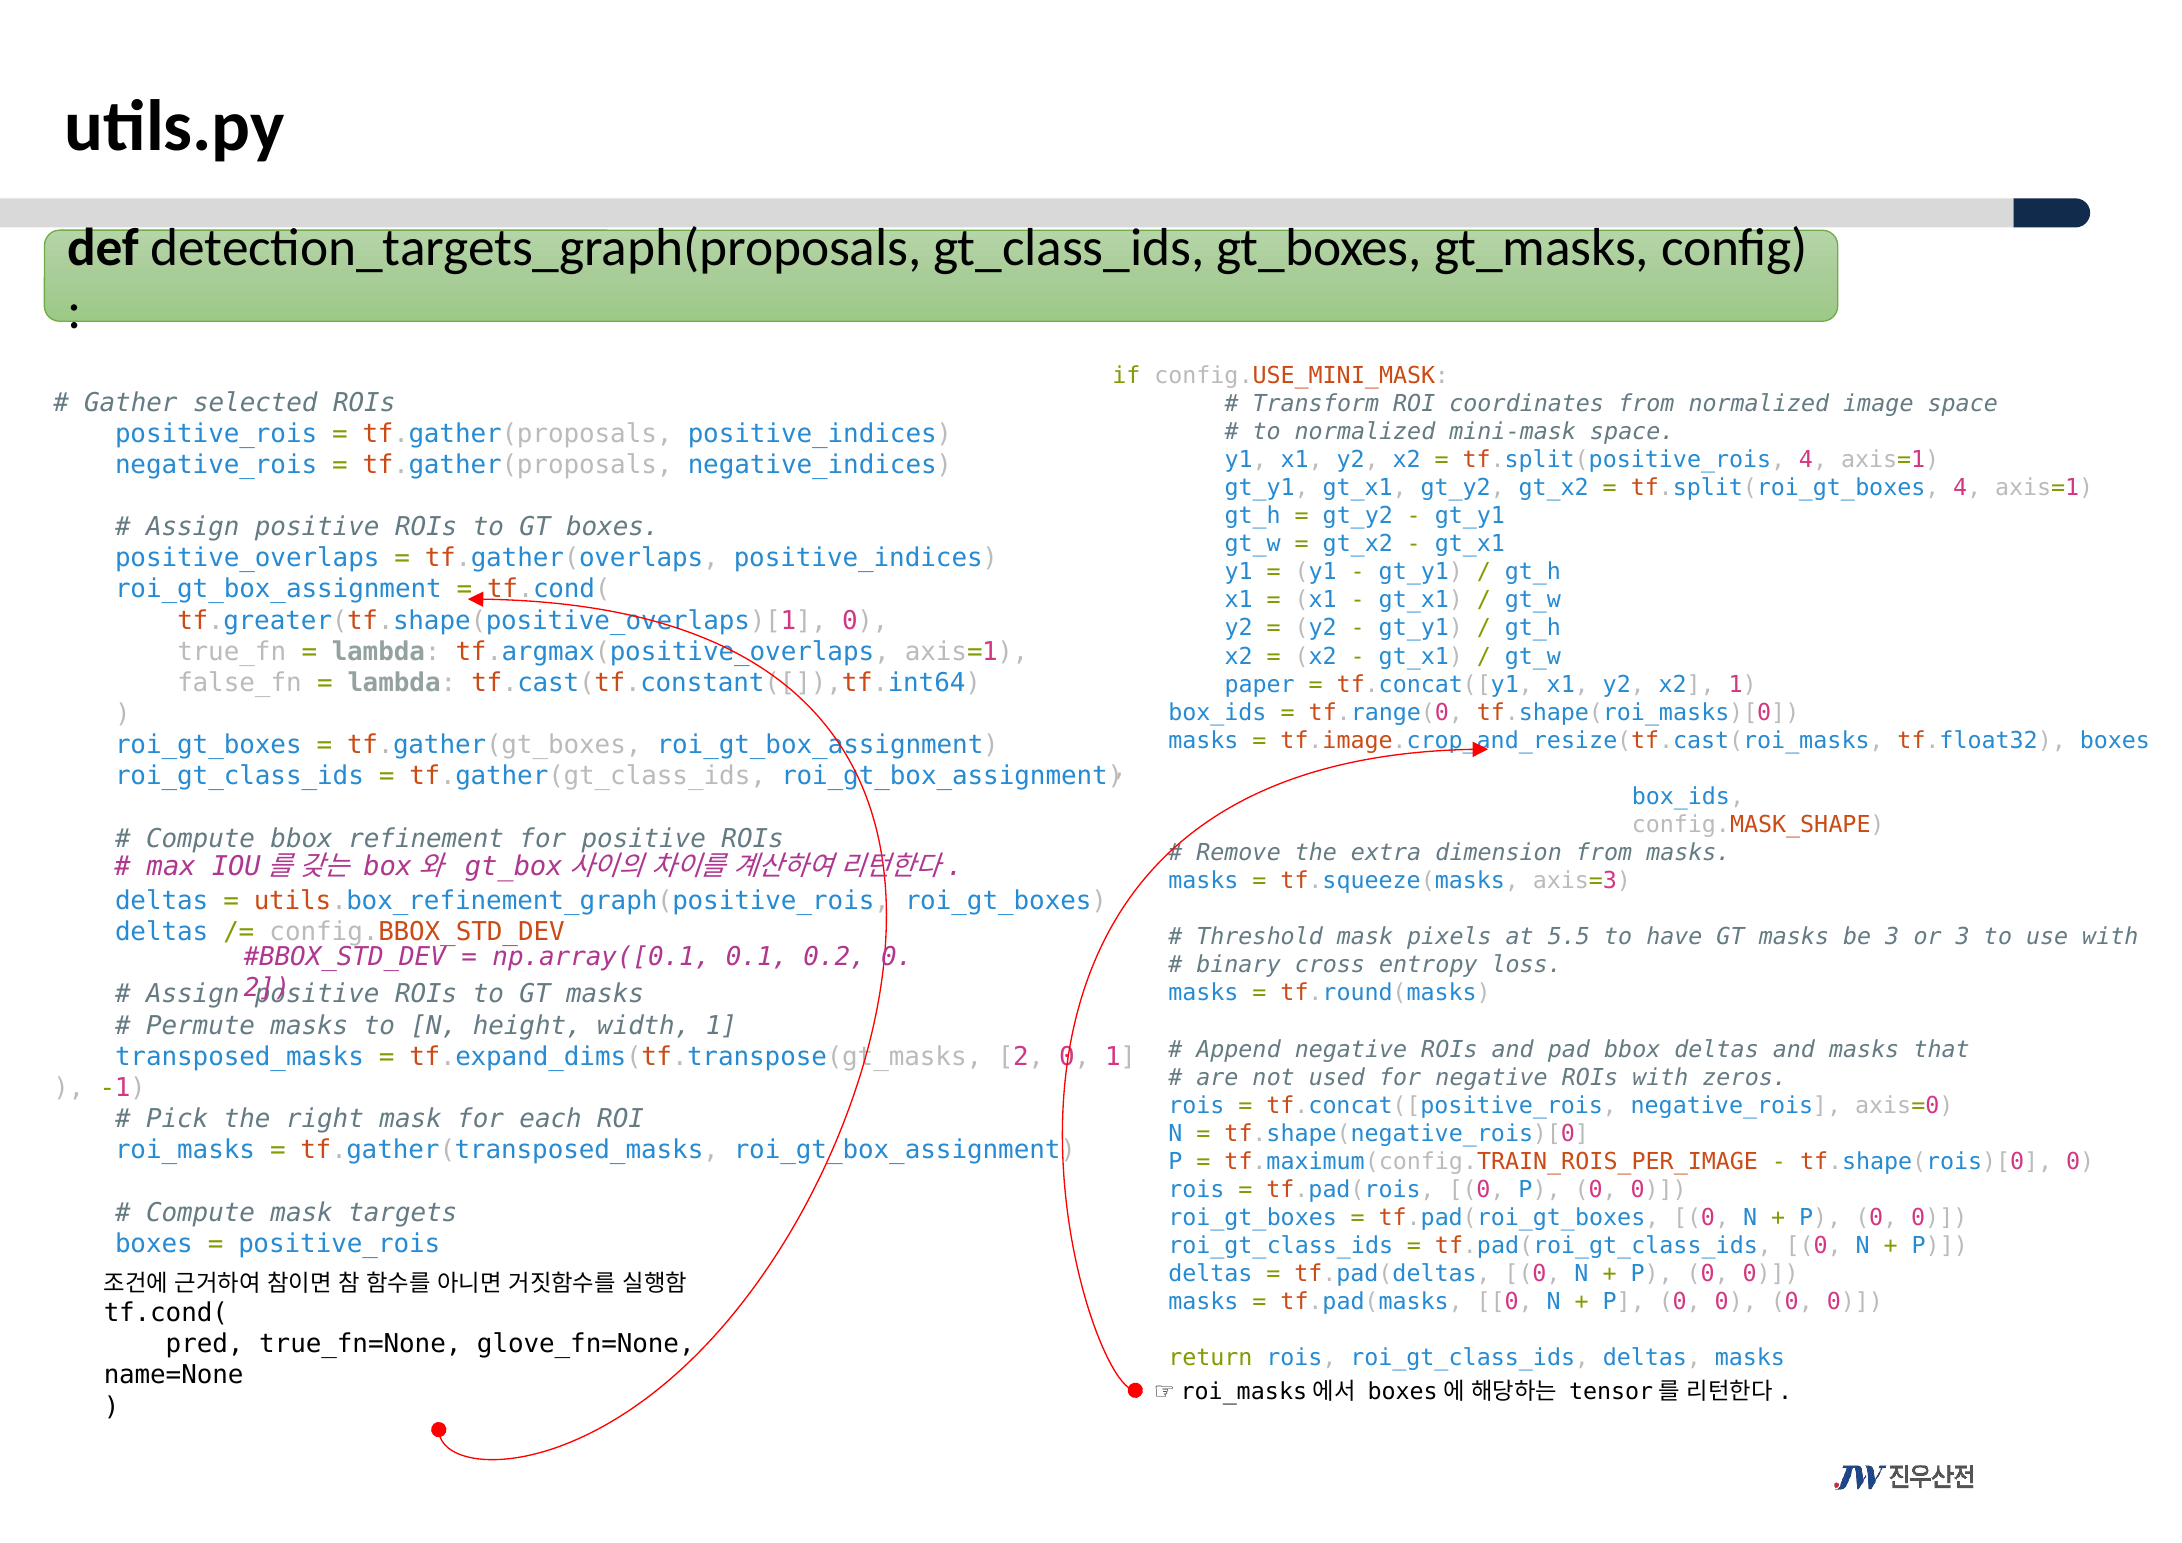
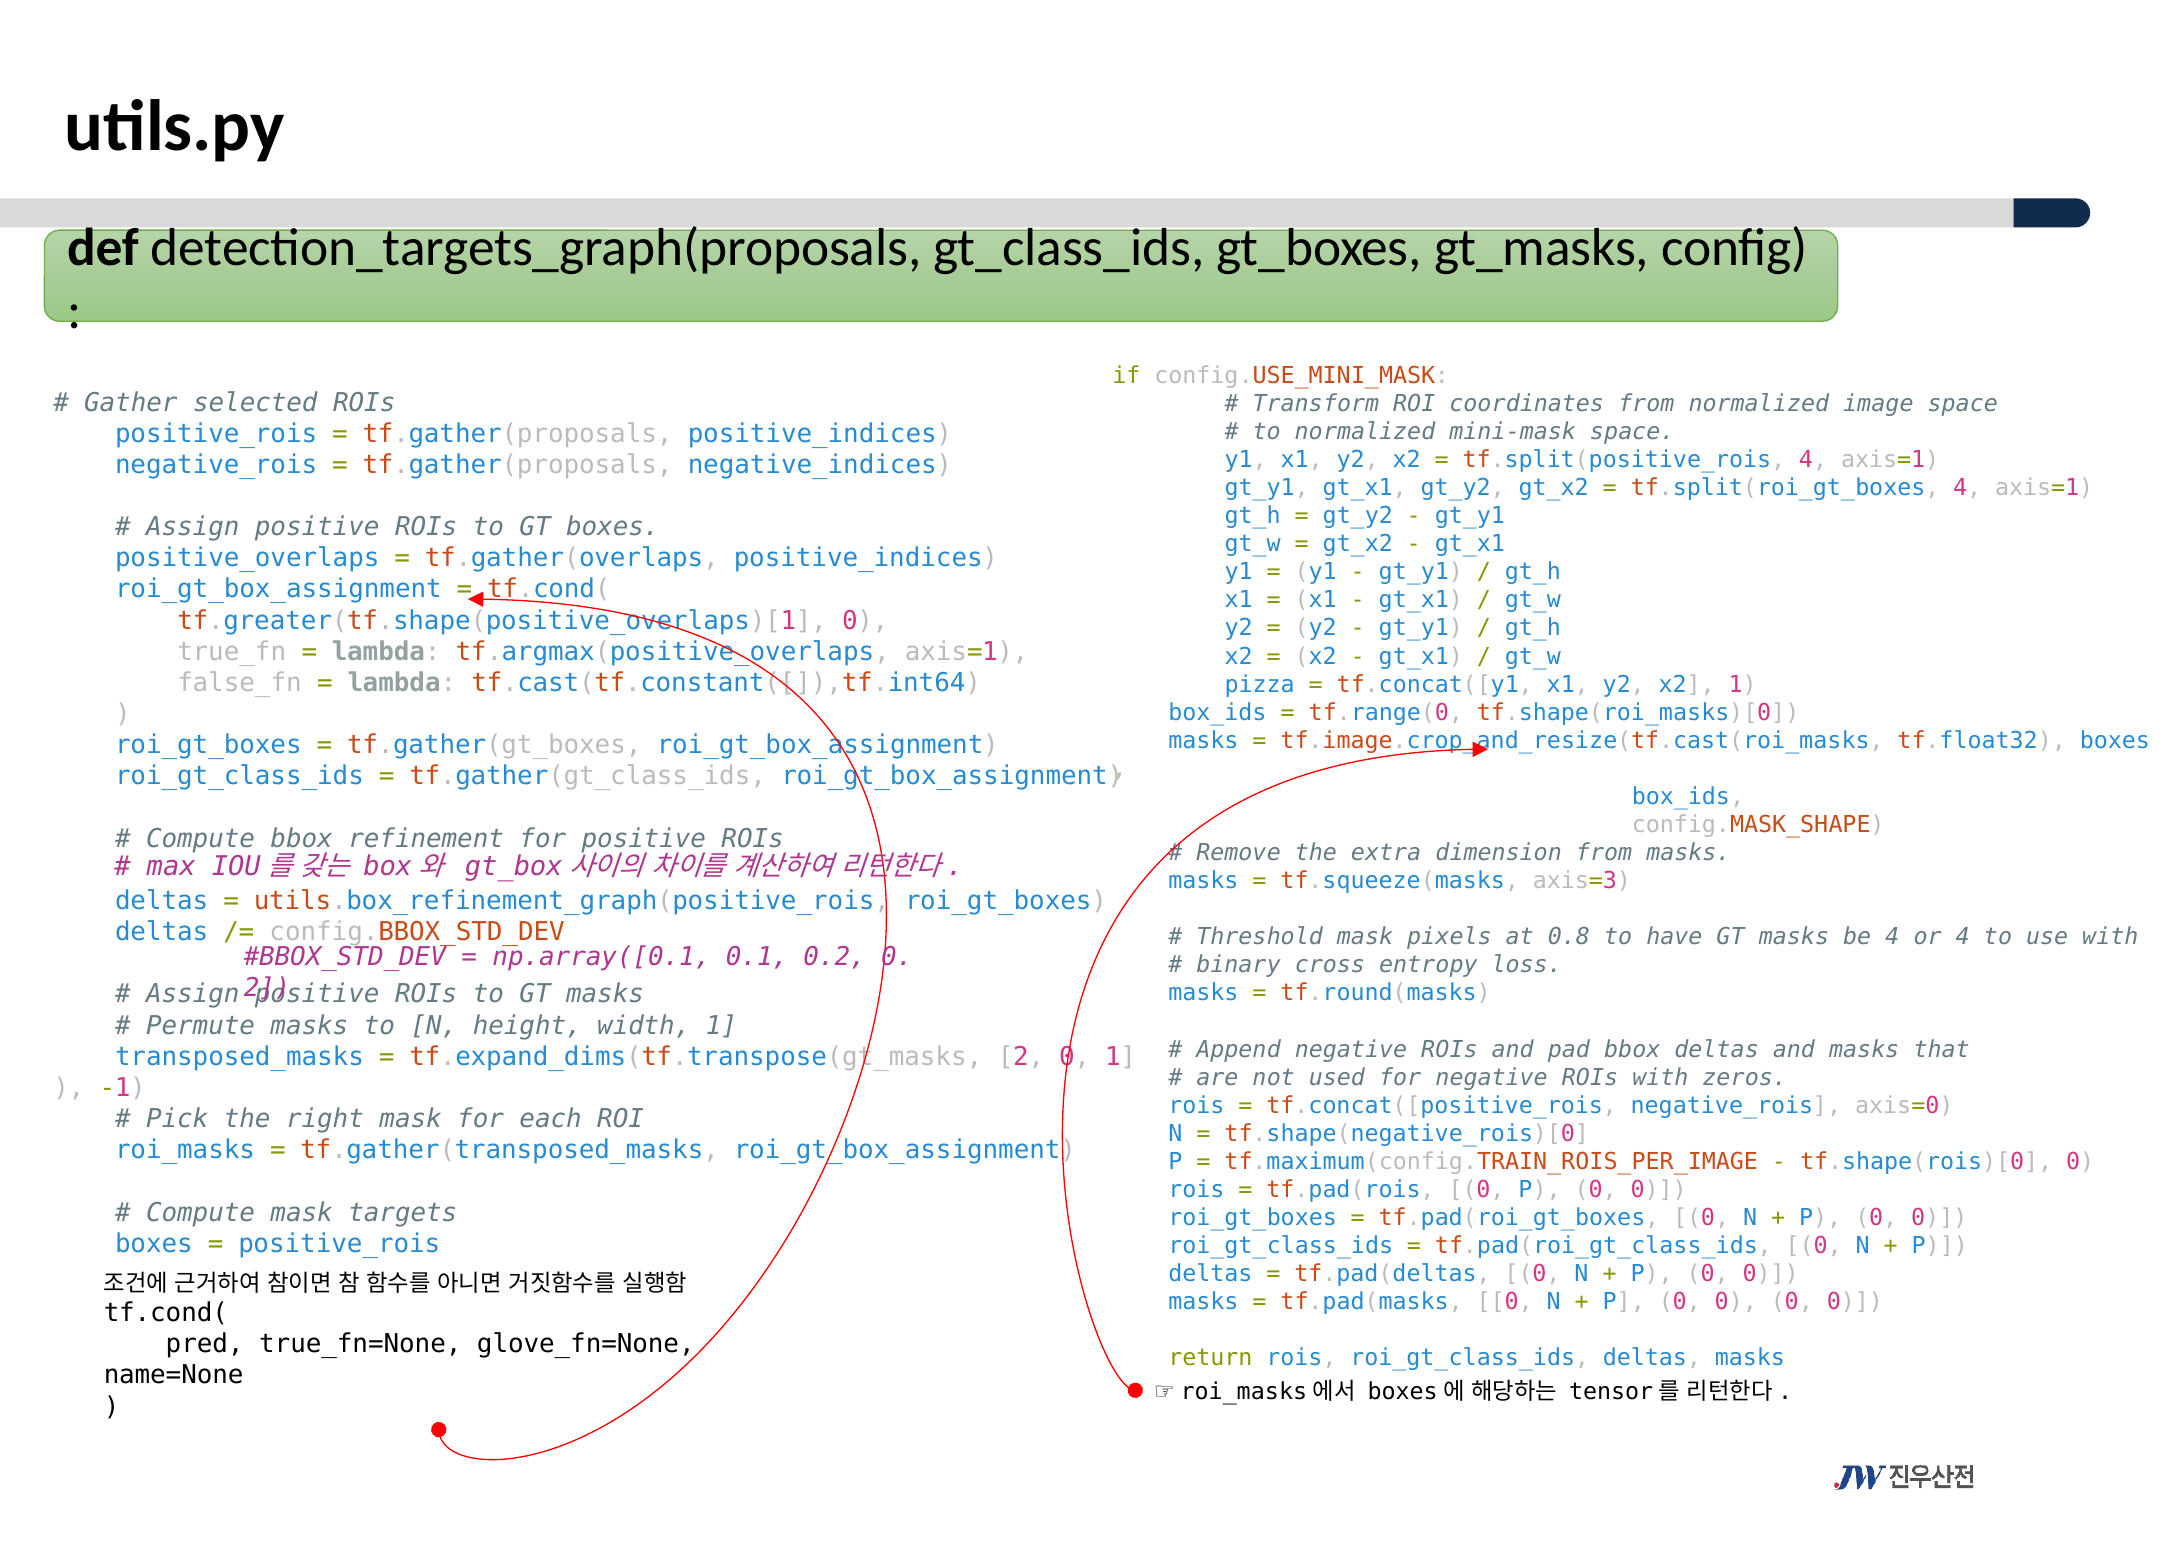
paper: paper -> pizza (1260, 684)
5.5: 5.5 -> 0.8 (1569, 937)
be 3: 3 -> 4 (1892, 937)
or 3: 3 -> 4 (1963, 937)
